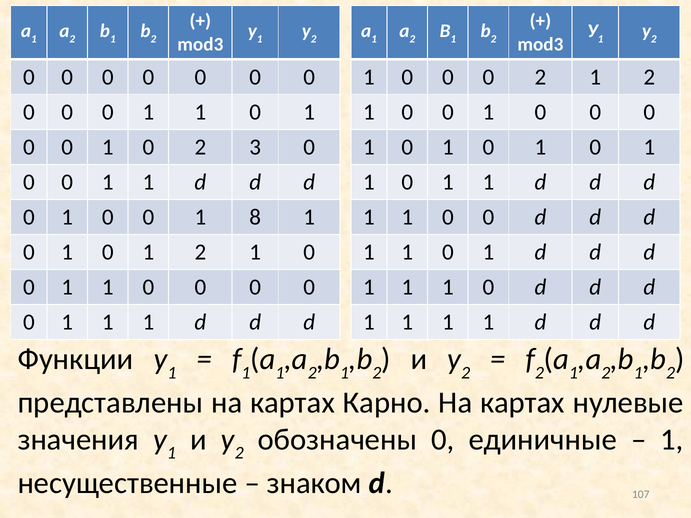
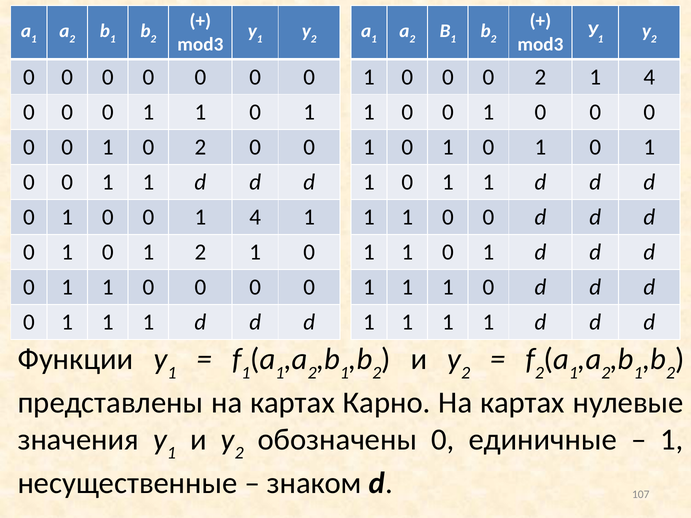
2 1 2: 2 -> 4 (649, 77)
0 2 3: 3 -> 0 (255, 147)
0 1 8: 8 -> 4 (255, 217)
